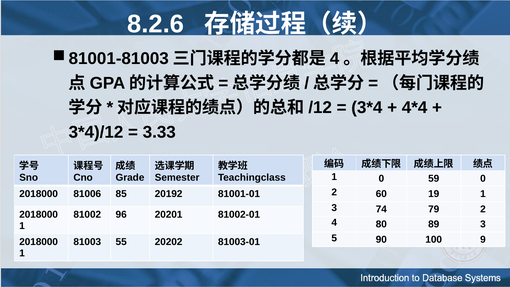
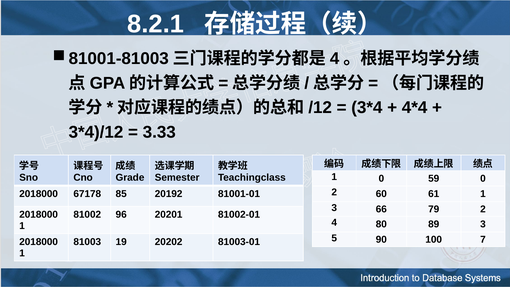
8.2.6: 8.2.6 -> 8.2.1 (156, 24)
19: 19 -> 61 (434, 194)
81006: 81006 -> 67178 (87, 194)
74: 74 -> 66 (381, 209)
9: 9 -> 7 (483, 239)
55: 55 -> 19 (121, 242)
